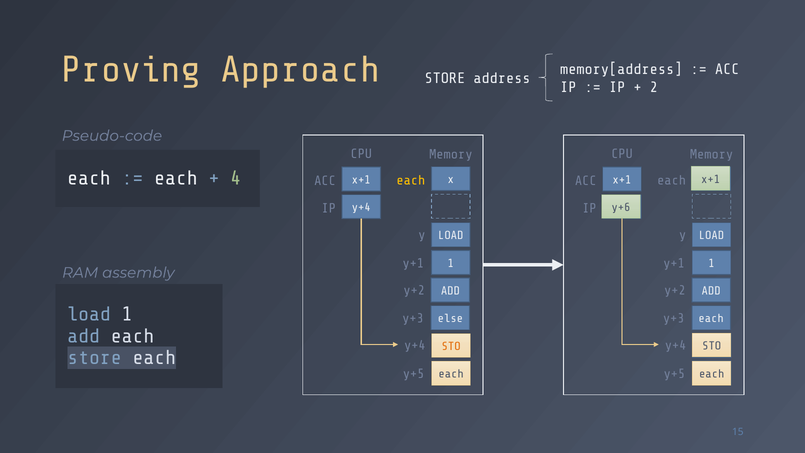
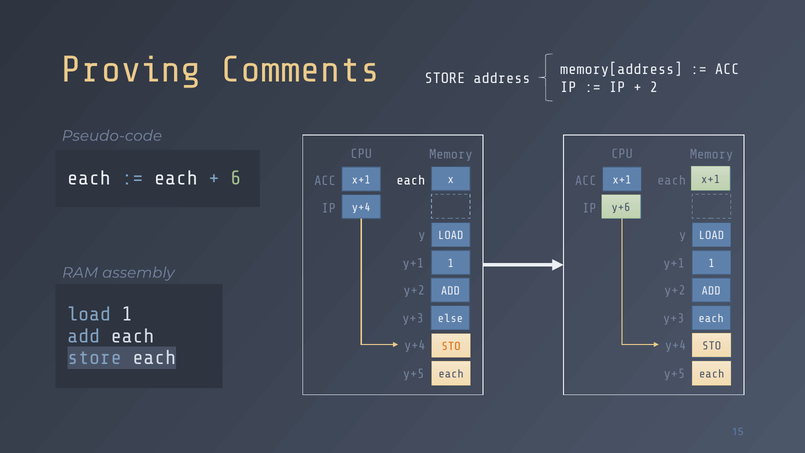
Approach: Approach -> Comments (300, 69)
4: 4 -> 6 (236, 178)
each colour: yellow -> white (411, 180)
